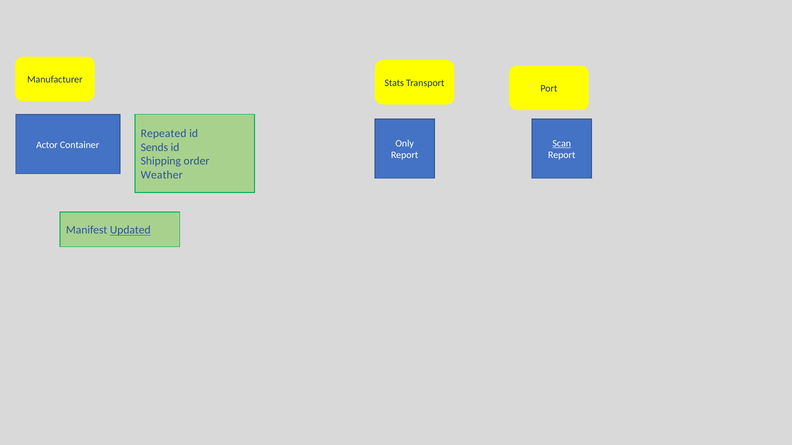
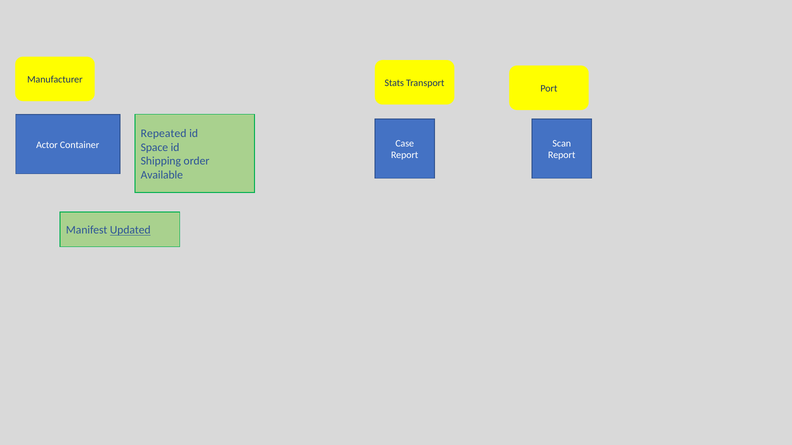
Only: Only -> Case (405, 144)
Scan underline: present -> none (562, 144)
Sends: Sends -> Space (154, 147)
Weather: Weather -> Available (162, 175)
